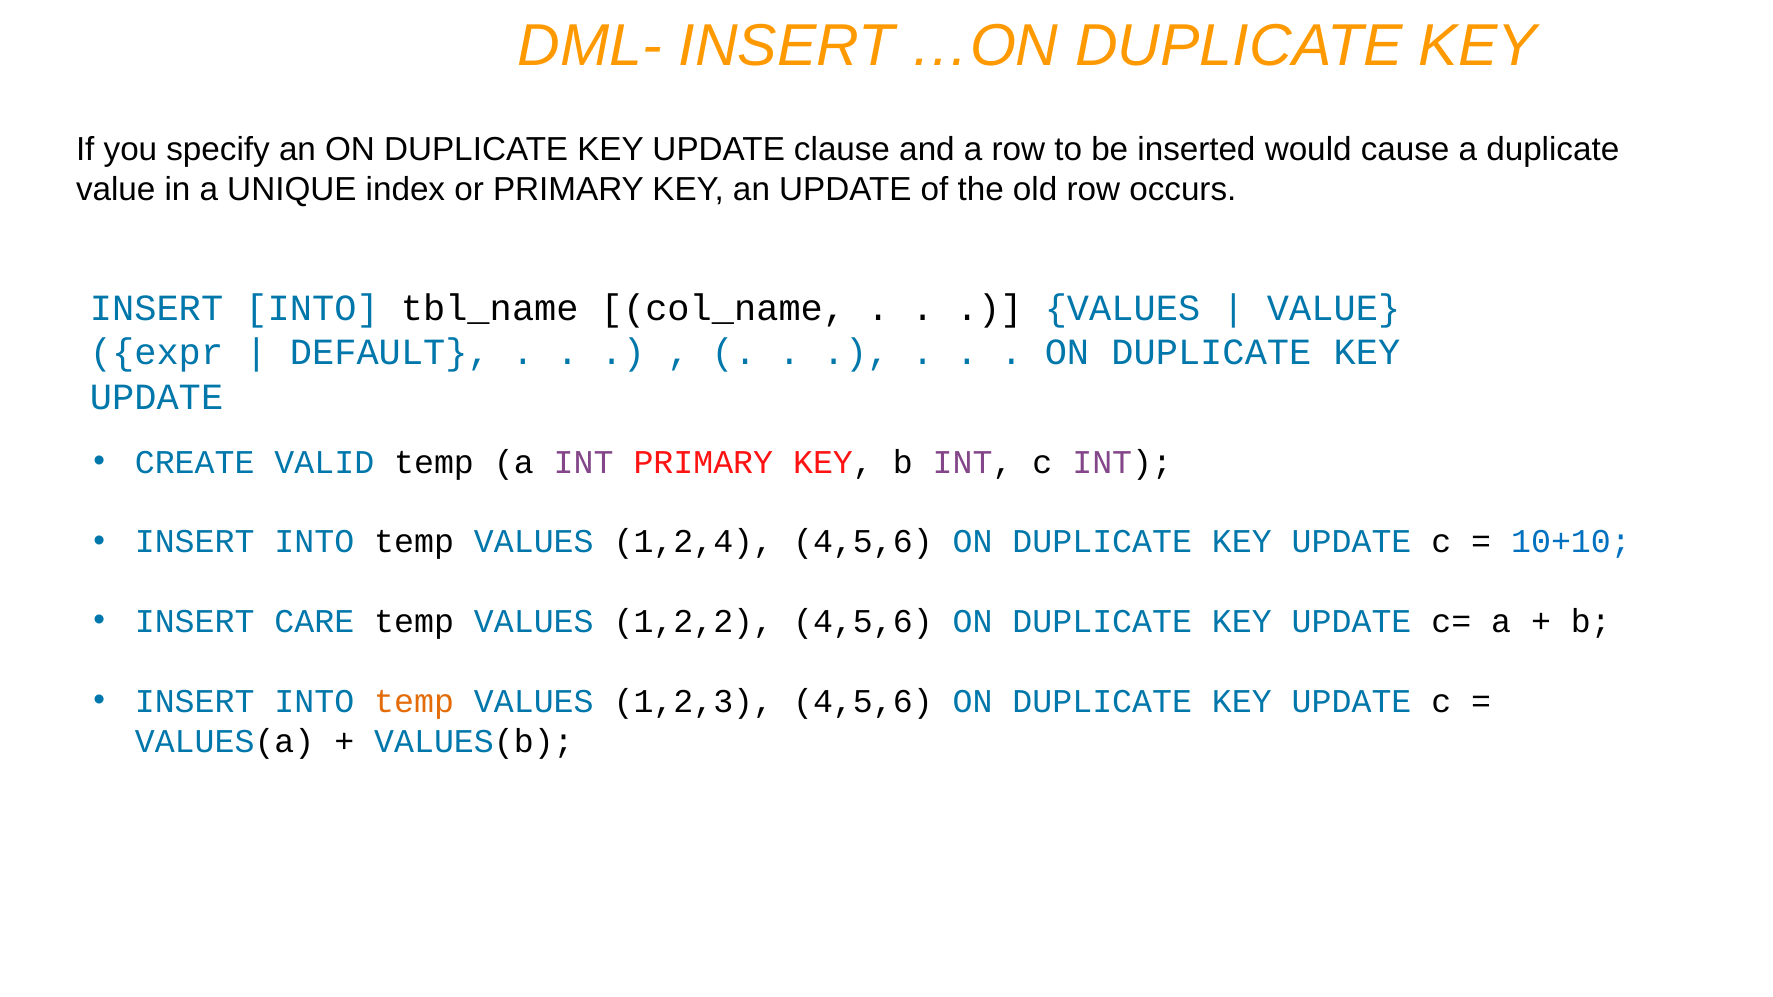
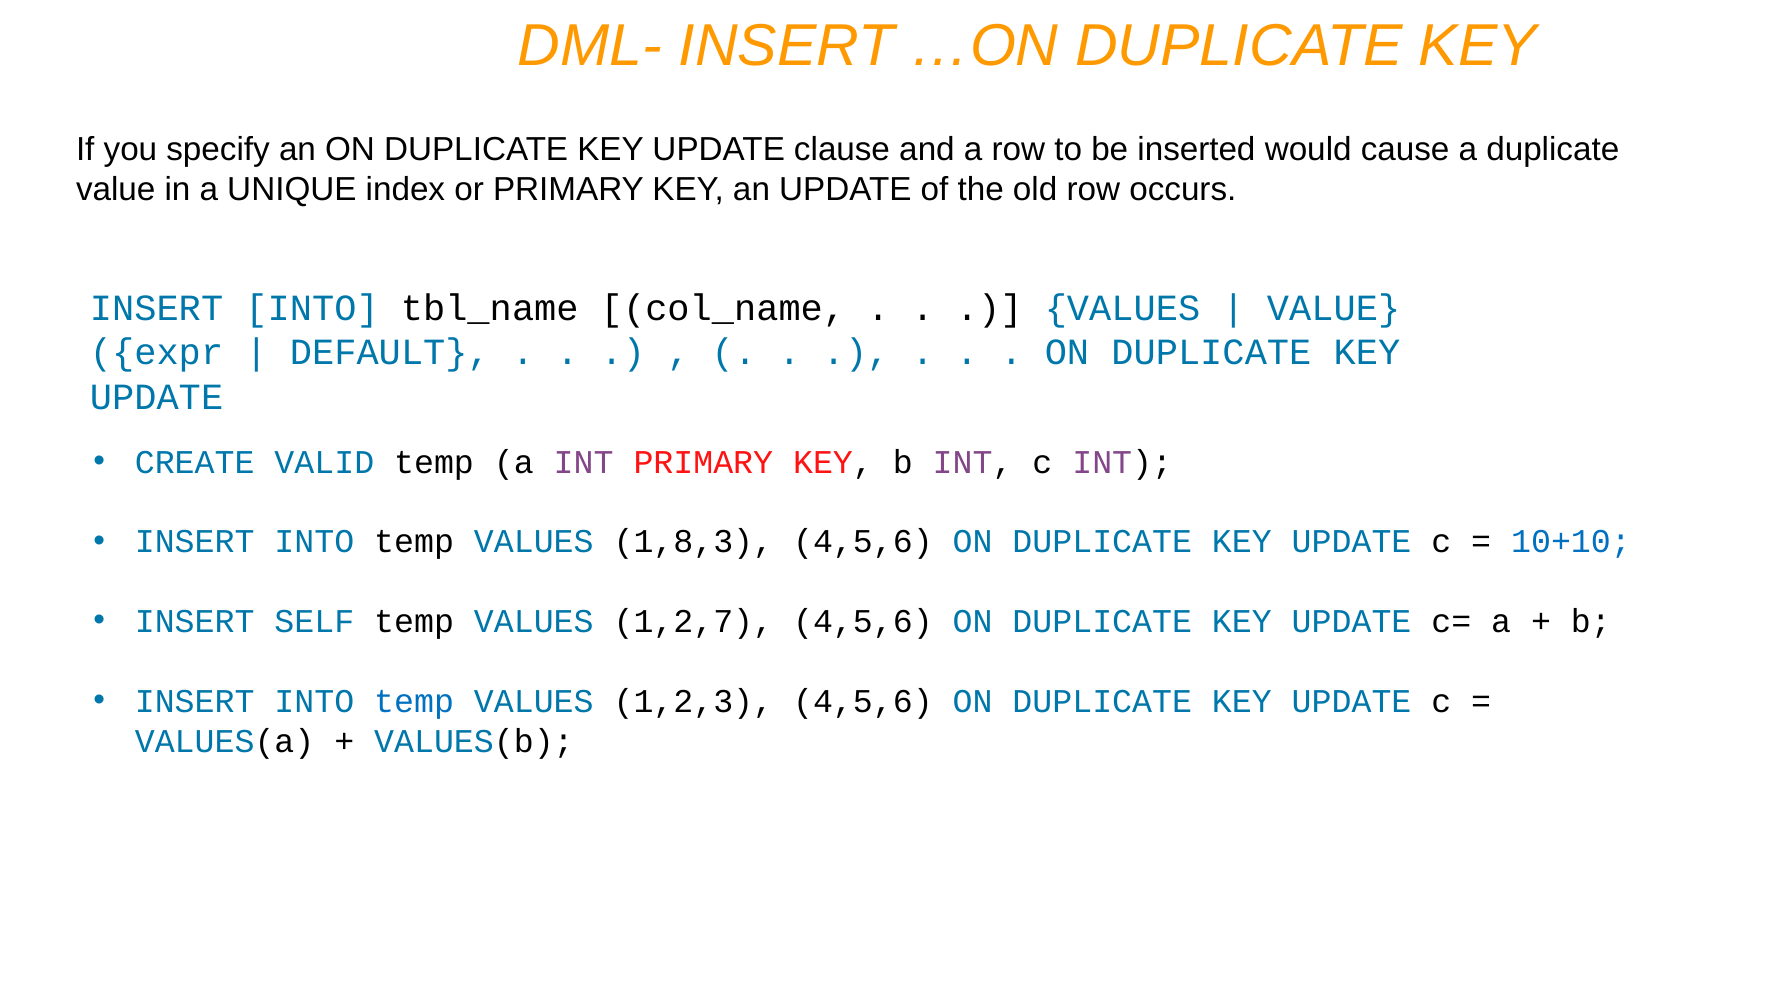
1,2,4: 1,2,4 -> 1,8,3 (693, 542)
CARE: CARE -> SELF (314, 622)
1,2,2: 1,2,2 -> 1,2,7 (693, 622)
temp colour: orange -> blue (414, 702)
